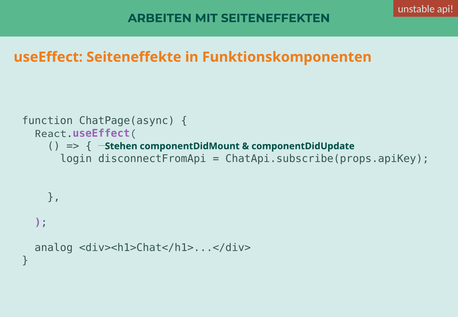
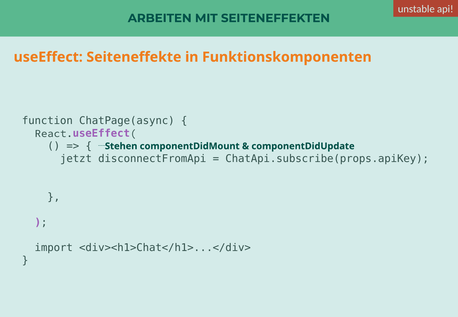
login: login -> jetzt (76, 159)
analog: analog -> import (54, 248)
